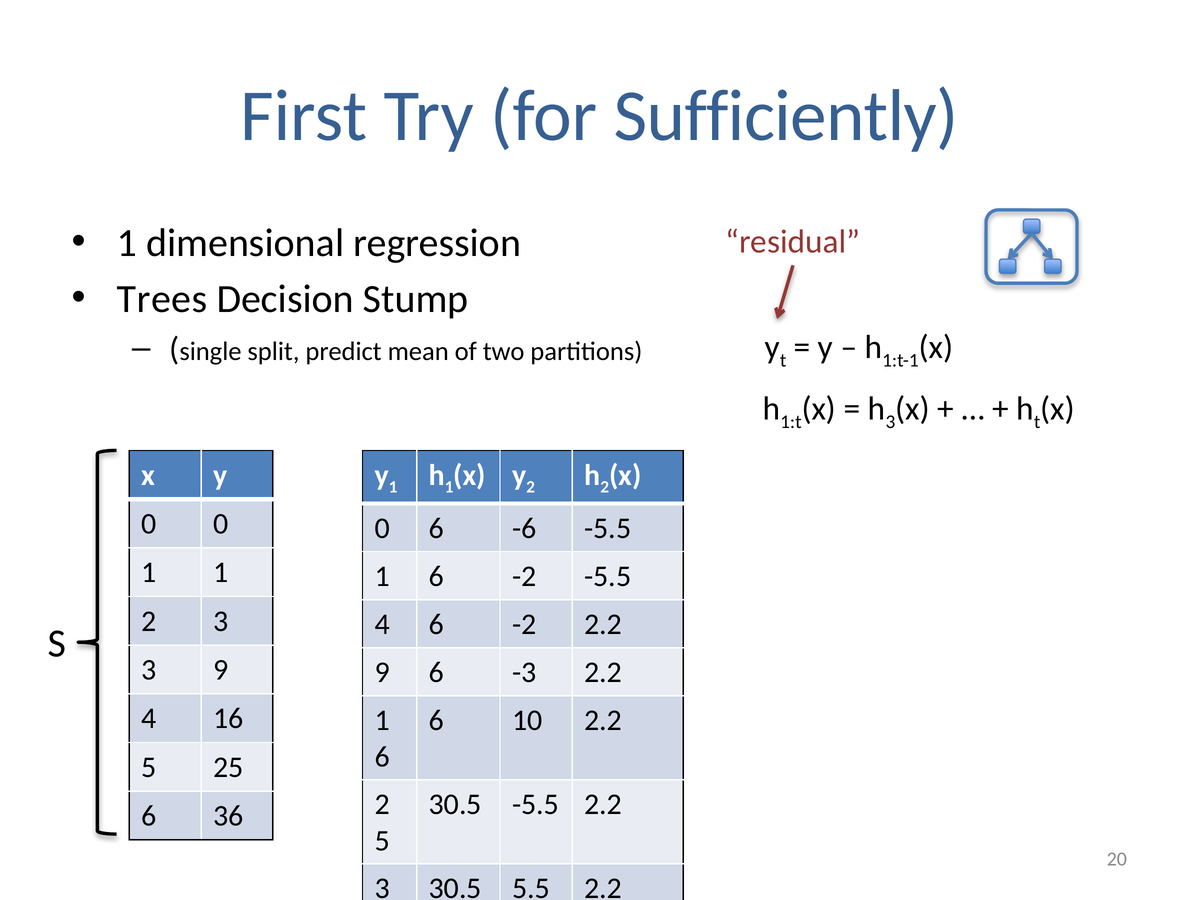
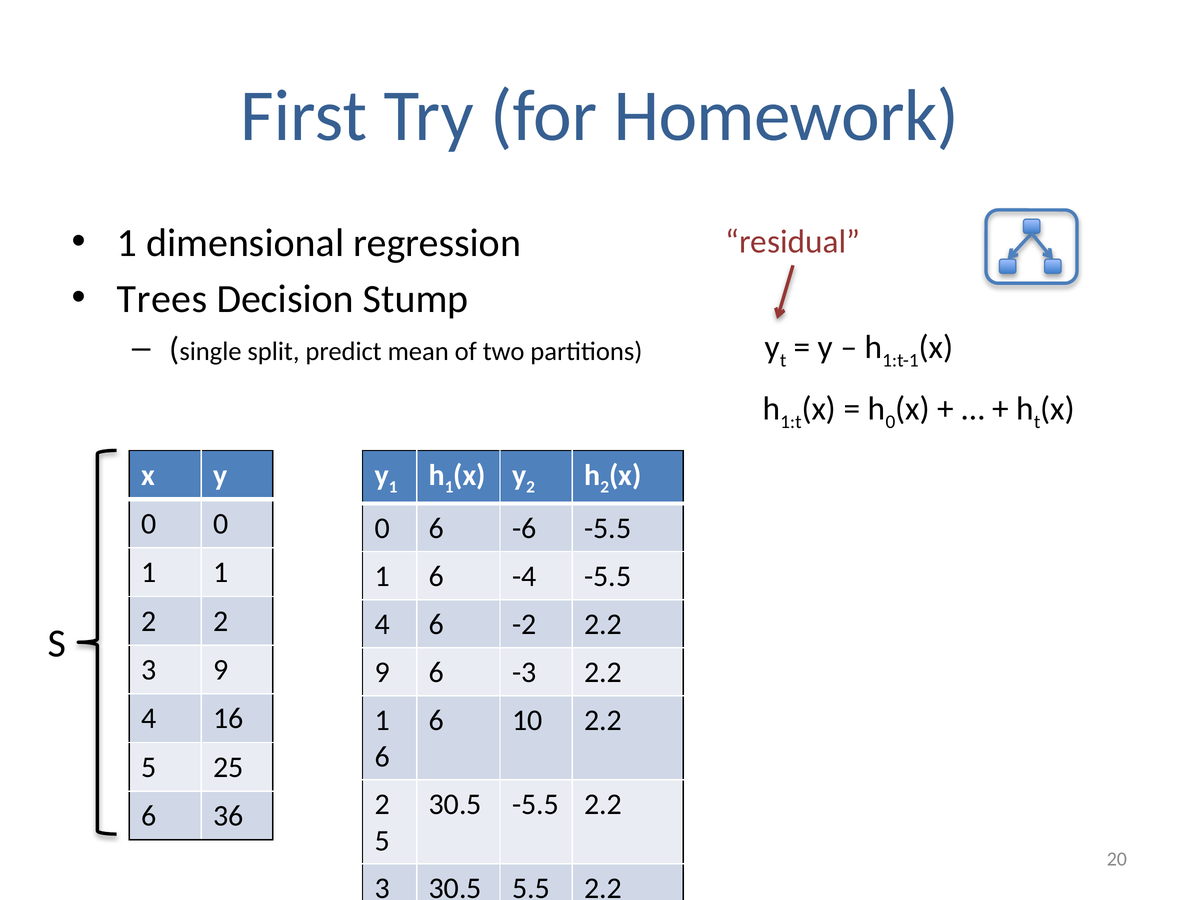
Sufficiently: Sufficiently -> Homework (786, 116)
3: 3 -> 0 (890, 422)
1 6 -2: -2 -> -4 (524, 576)
2 3: 3 -> 2 (221, 621)
